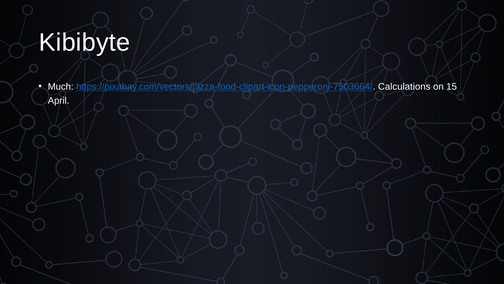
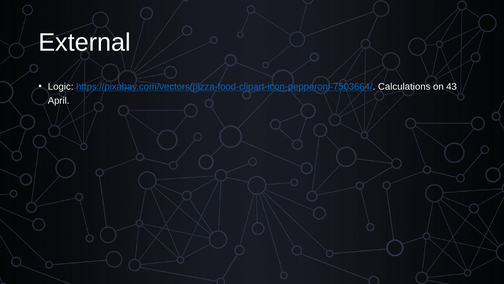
Kibibyte: Kibibyte -> External (85, 42)
Much: Much -> Logic (61, 87)
15: 15 -> 43 (452, 87)
